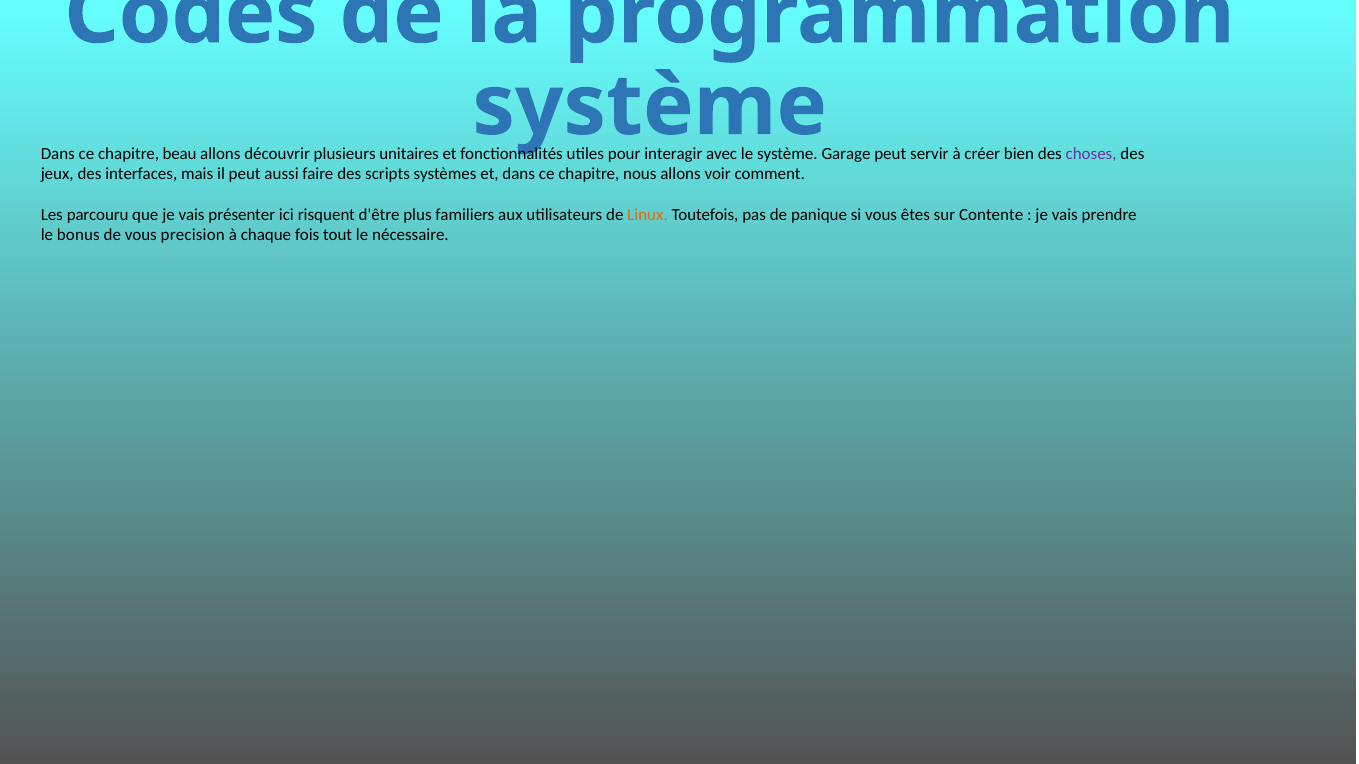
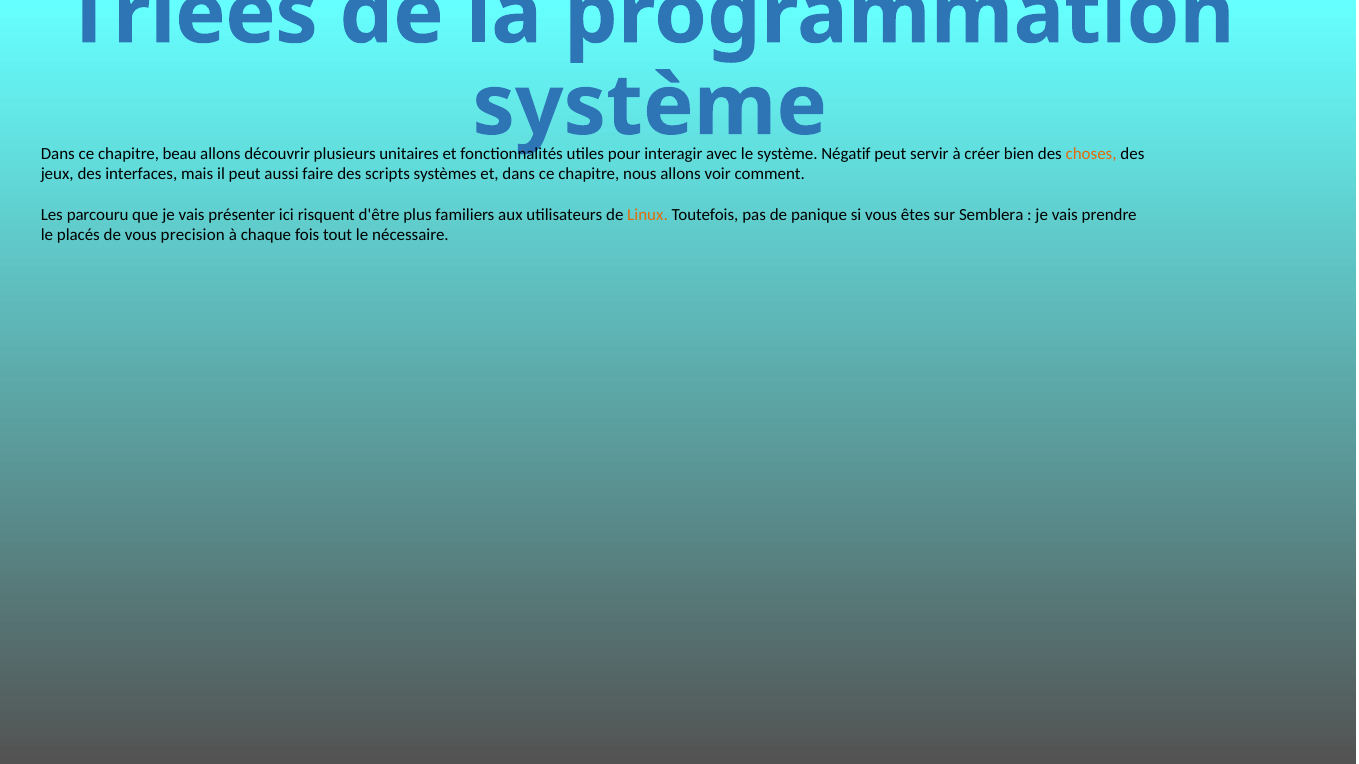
Codes: Codes -> Triées (191, 14)
Garage: Garage -> Négatif (846, 154)
choses colour: purple -> orange (1091, 154)
Contente: Contente -> Semblera (991, 215)
bonus: bonus -> placés (78, 235)
